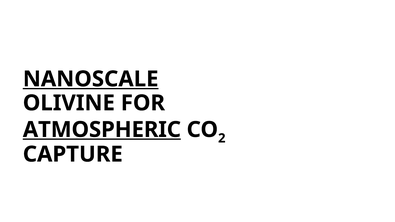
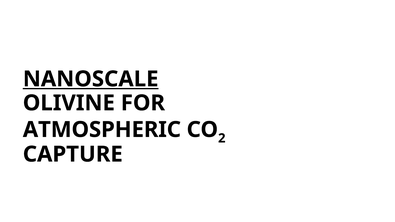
ATMOSPHERIC underline: present -> none (102, 130)
